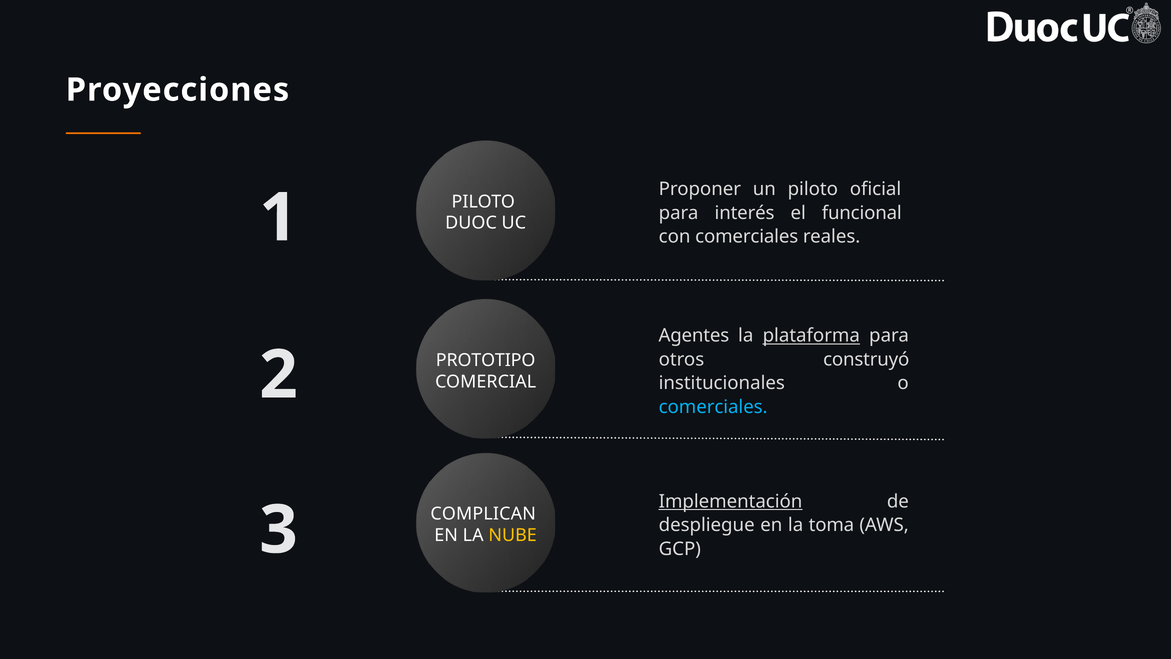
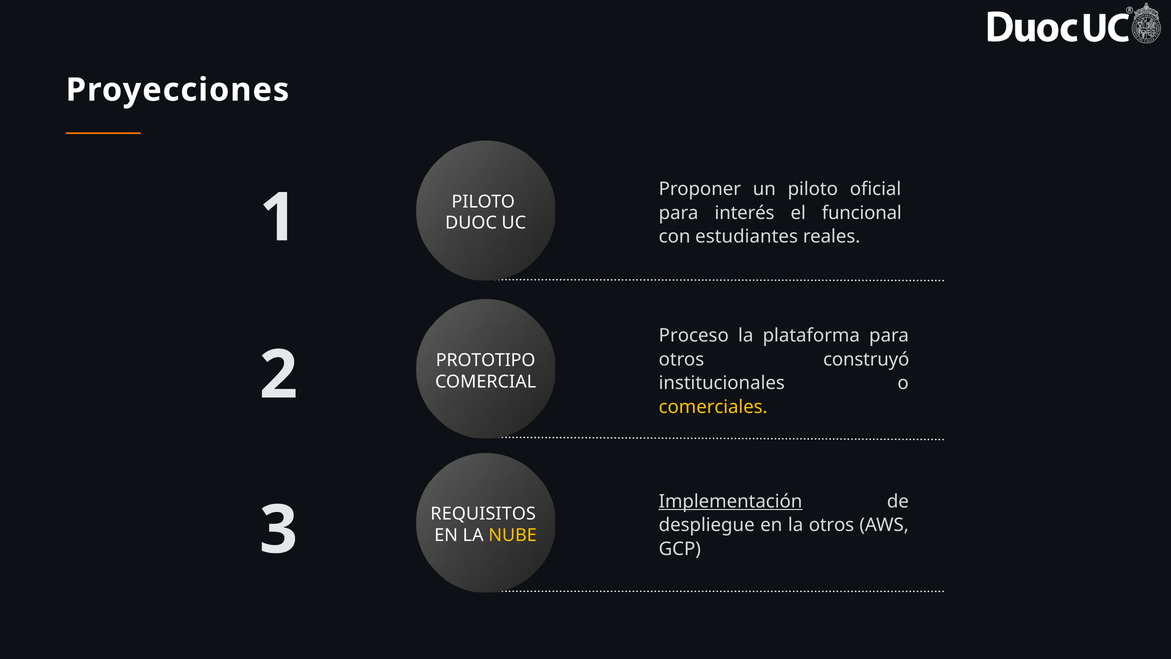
con comerciales: comerciales -> estudiantes (747, 237)
Agentes: Agentes -> Proceso (694, 336)
plataforma underline: present -> none (811, 336)
comerciales colour: light blue -> yellow (713, 407)
COMPLICAN: COMPLICAN -> REQUISITOS (483, 514)
la toma: toma -> otros (831, 525)
